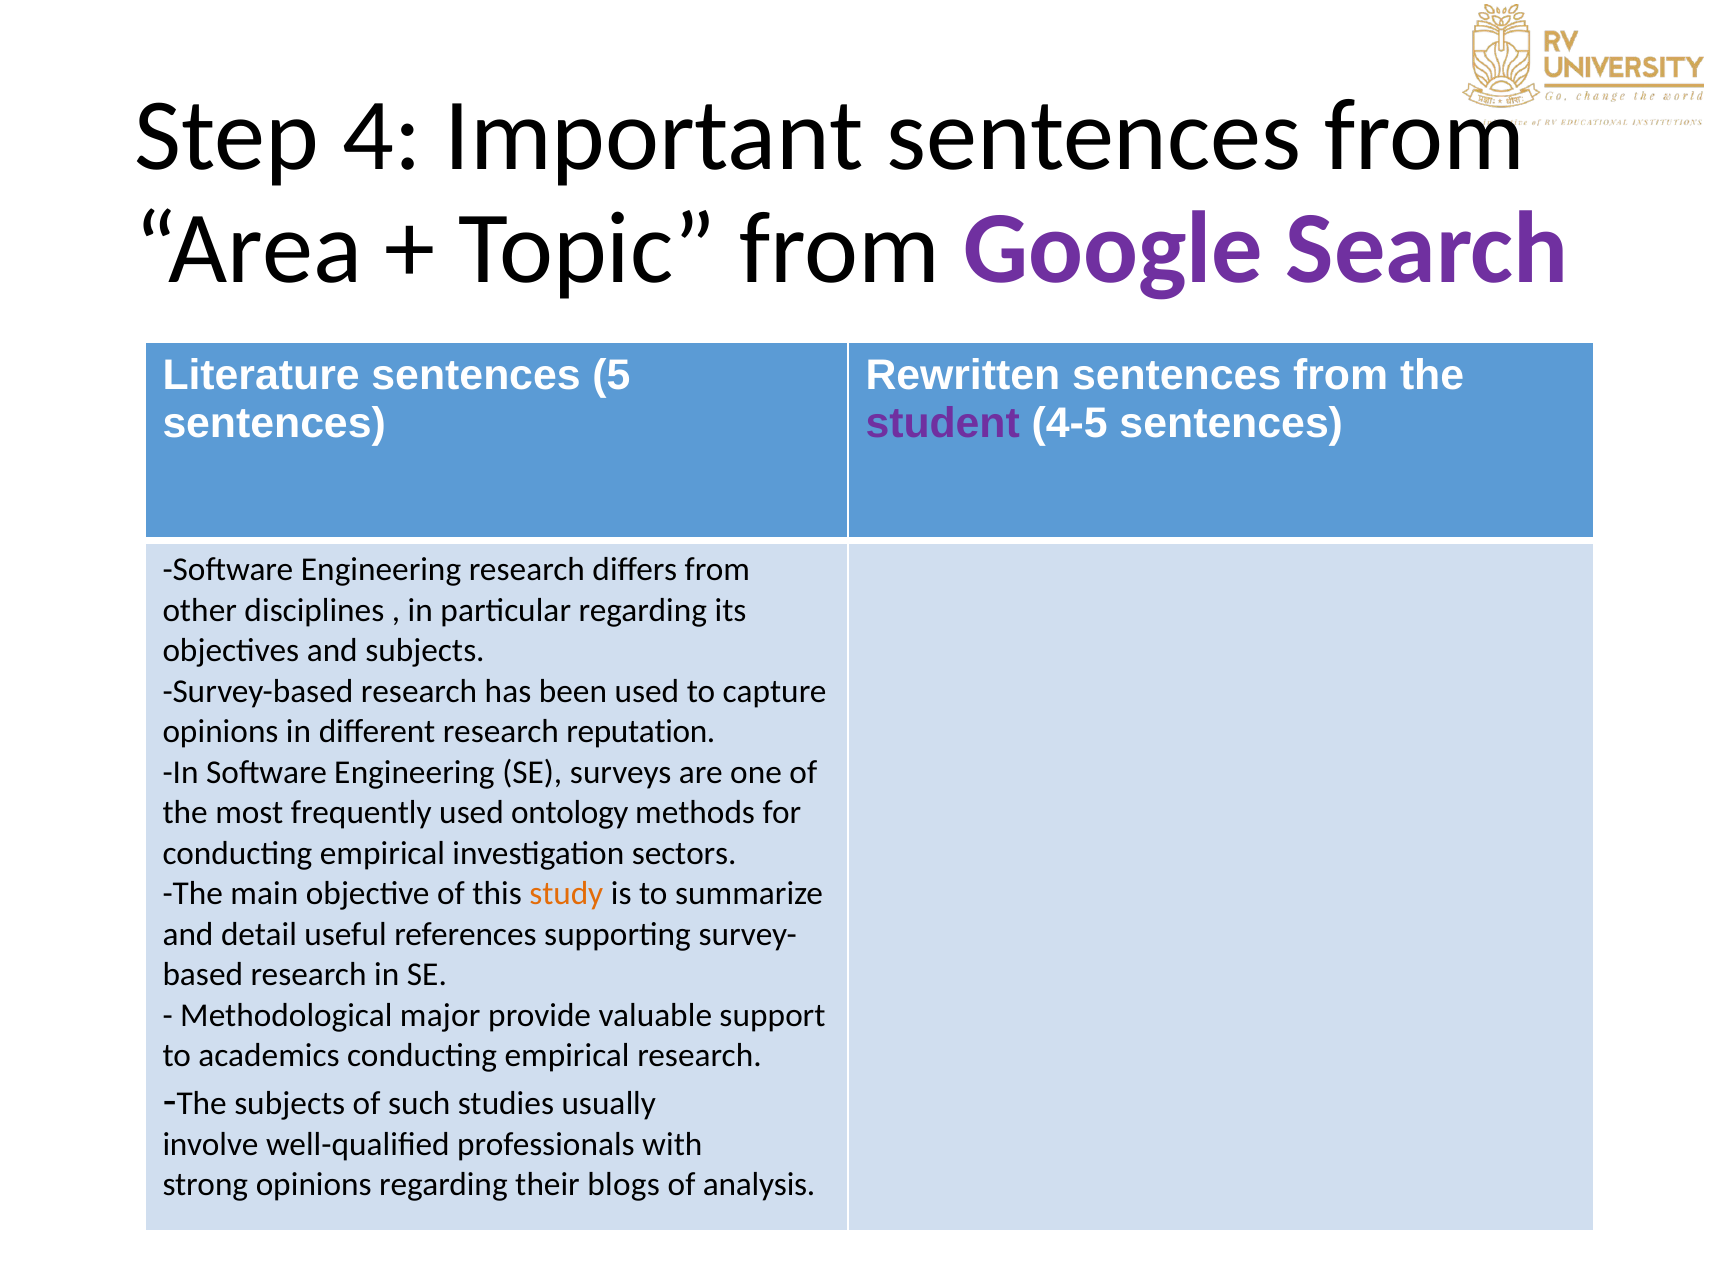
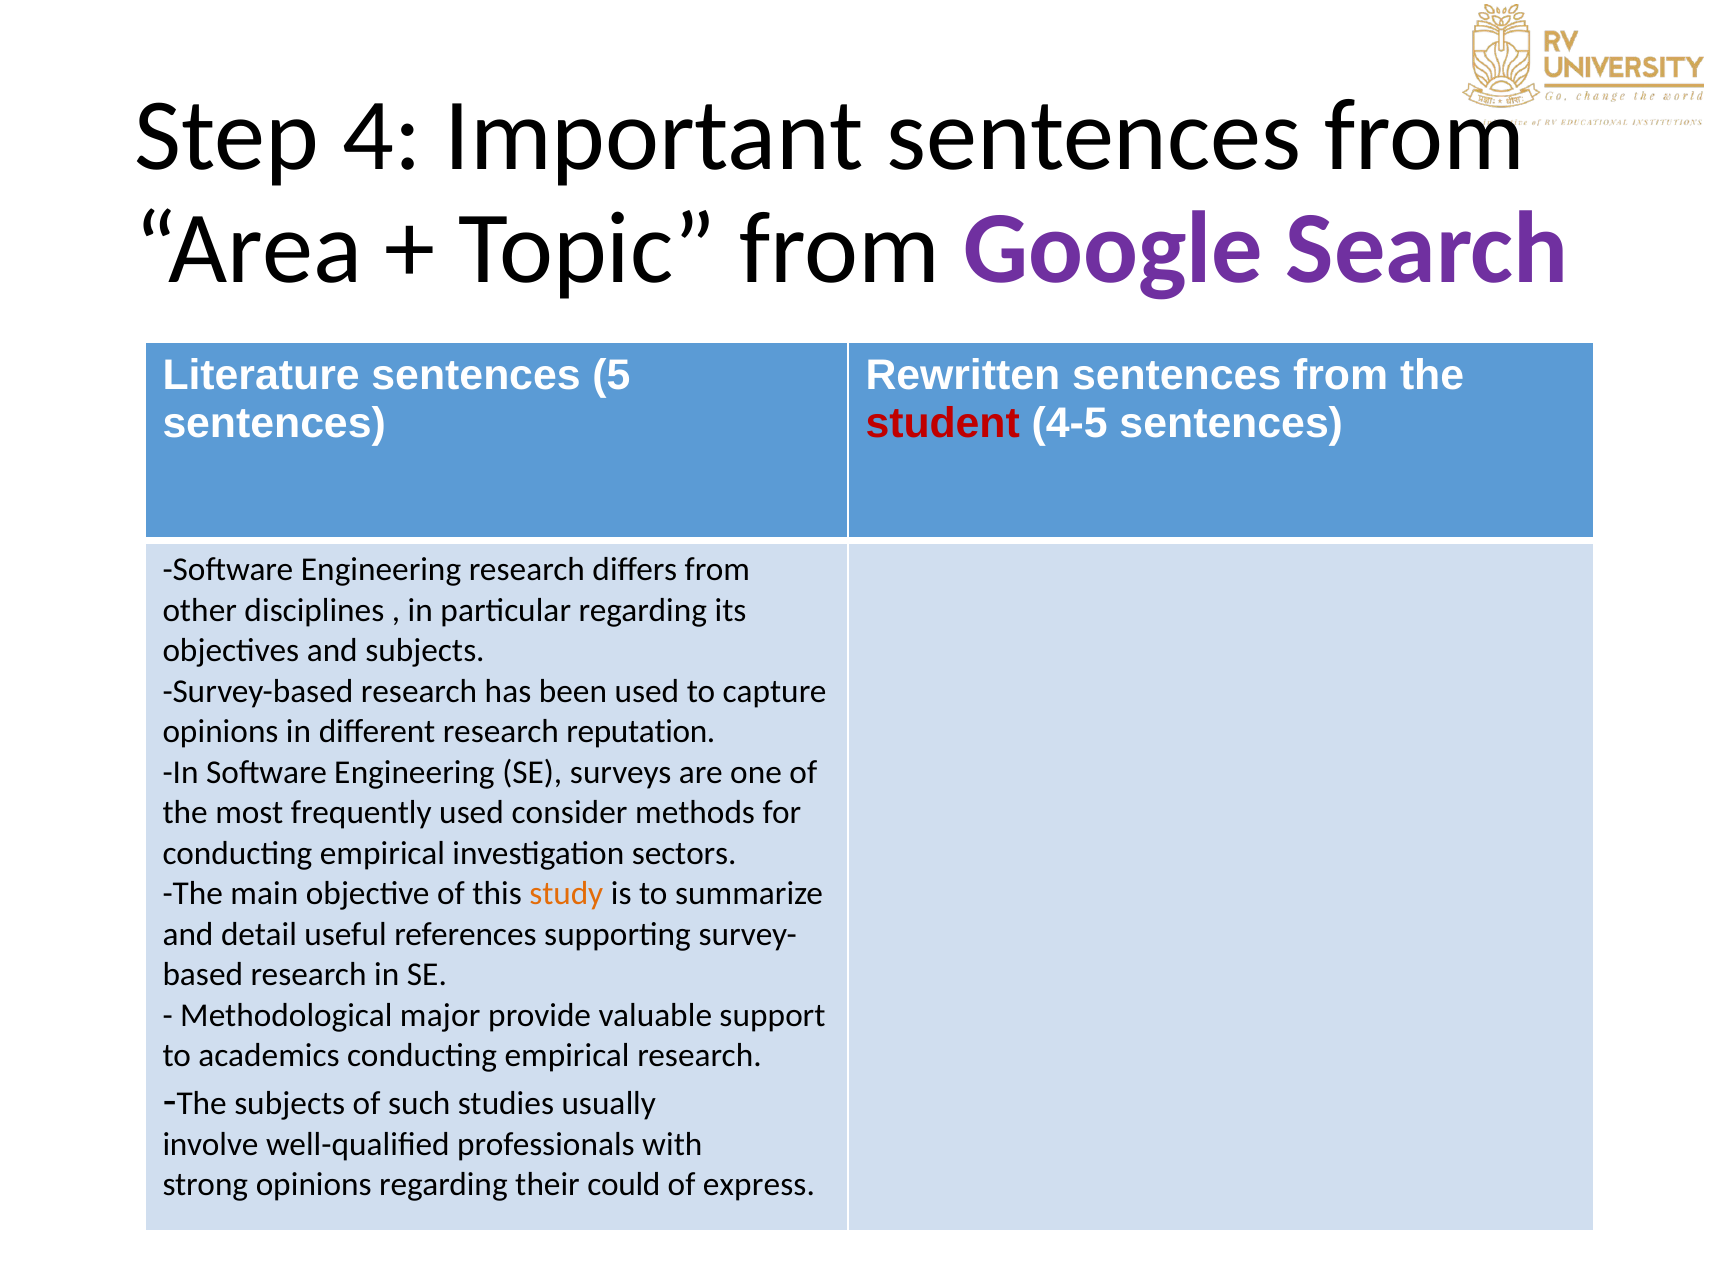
student colour: purple -> red (943, 423)
ontology: ontology -> consider (570, 813)
blogs: blogs -> could (624, 1185)
analysis: analysis -> express (759, 1185)
